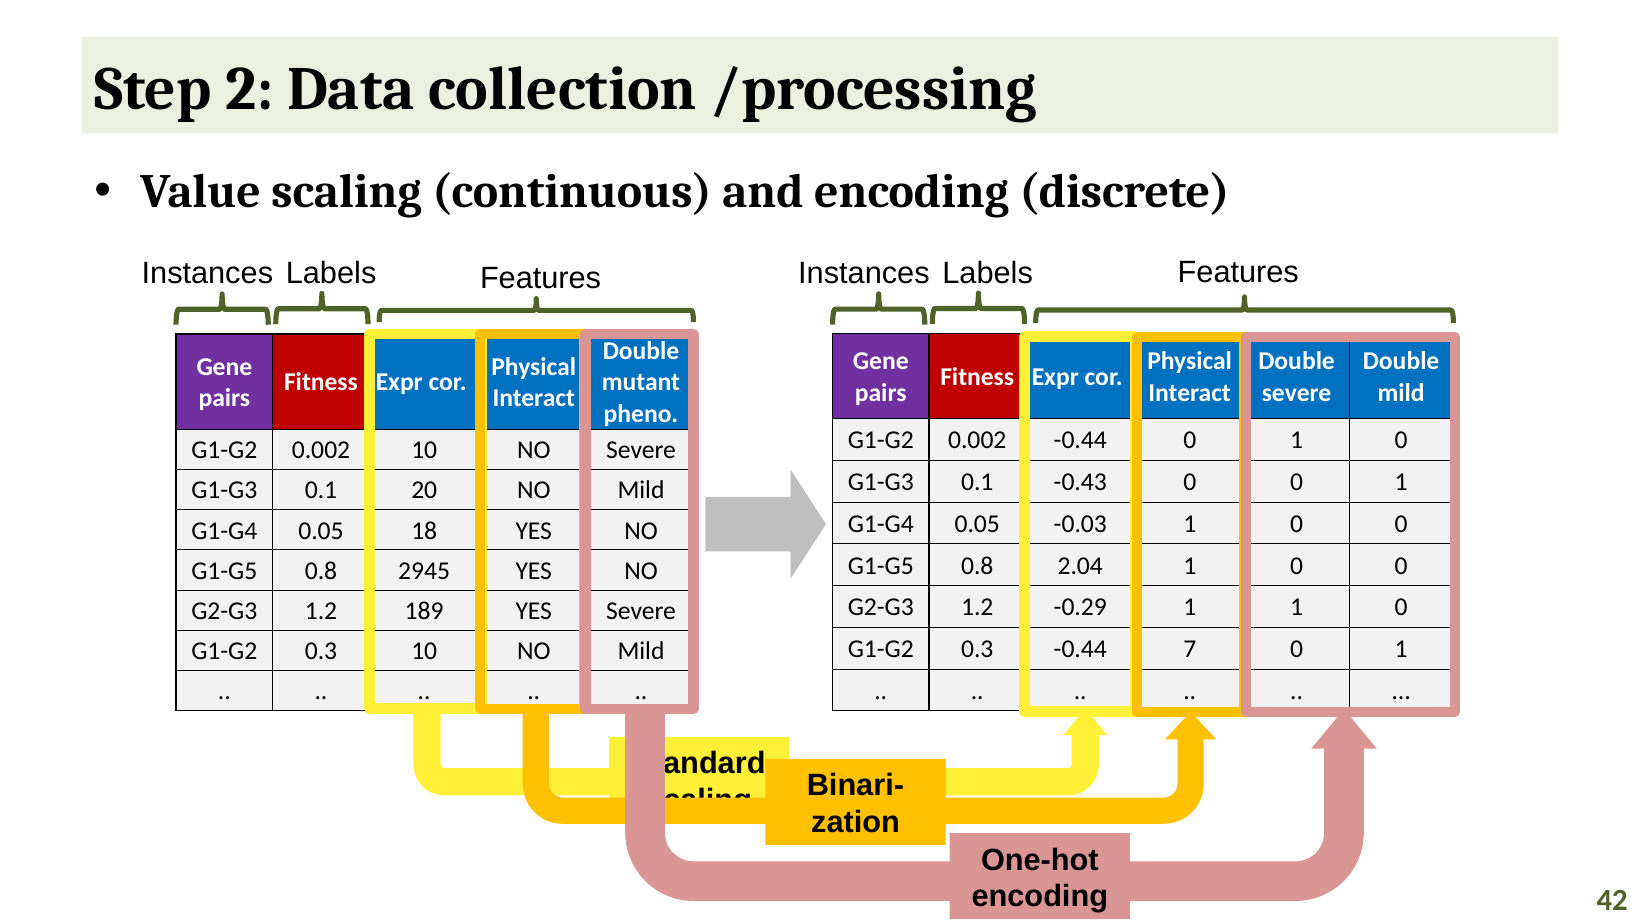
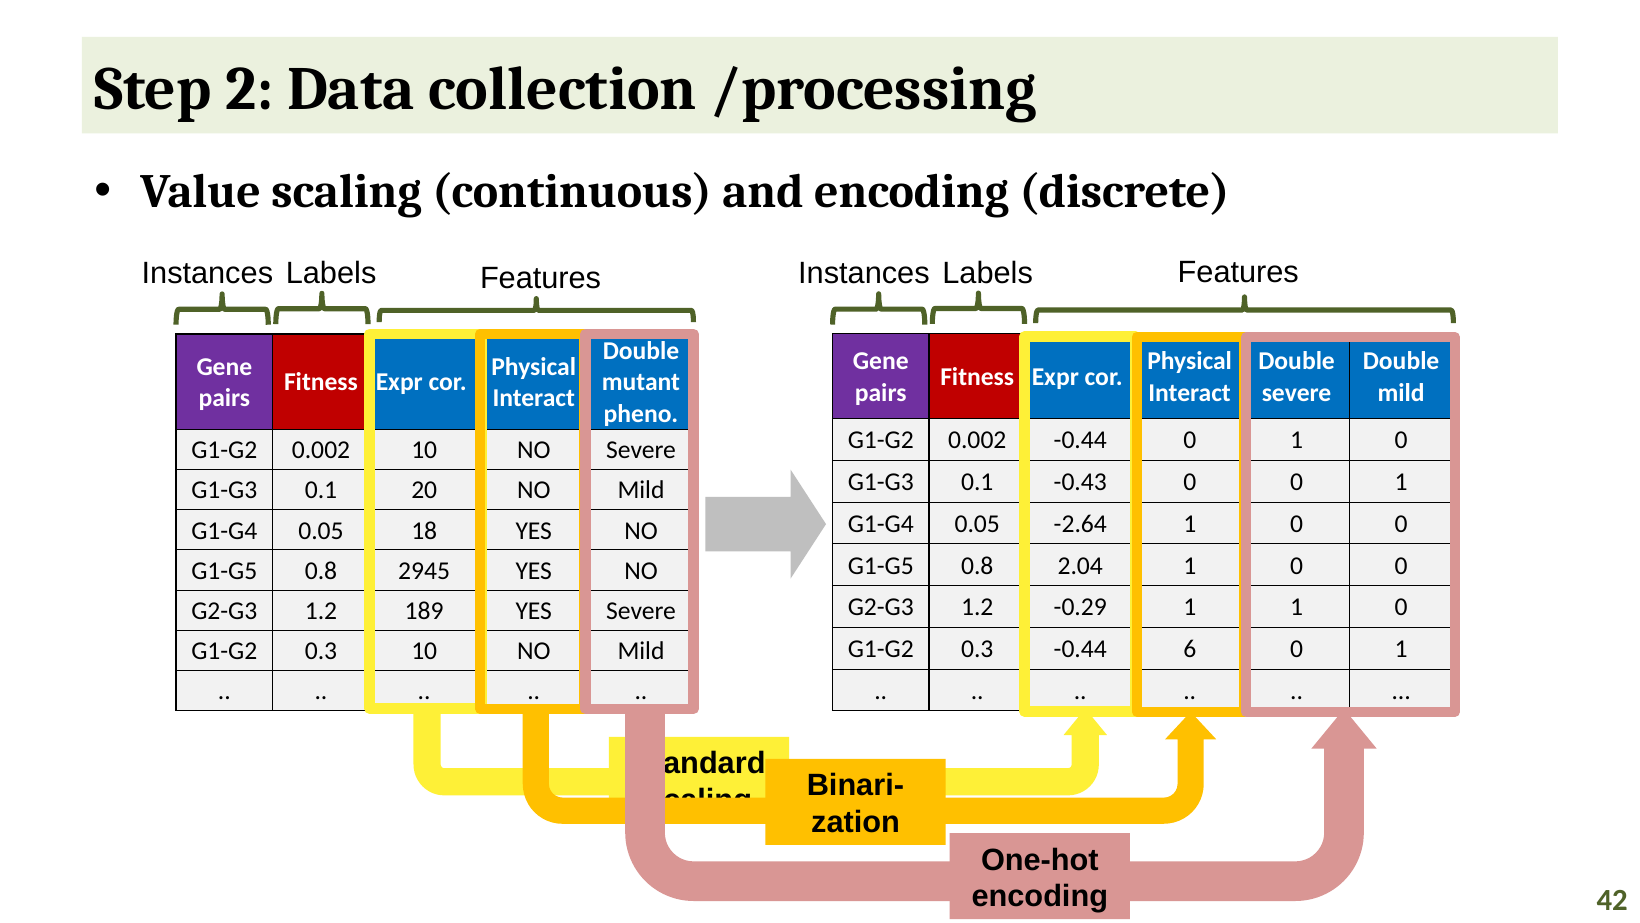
-0.03: -0.03 -> -2.64 (1080, 524)
7: 7 -> 6 (1190, 649)
